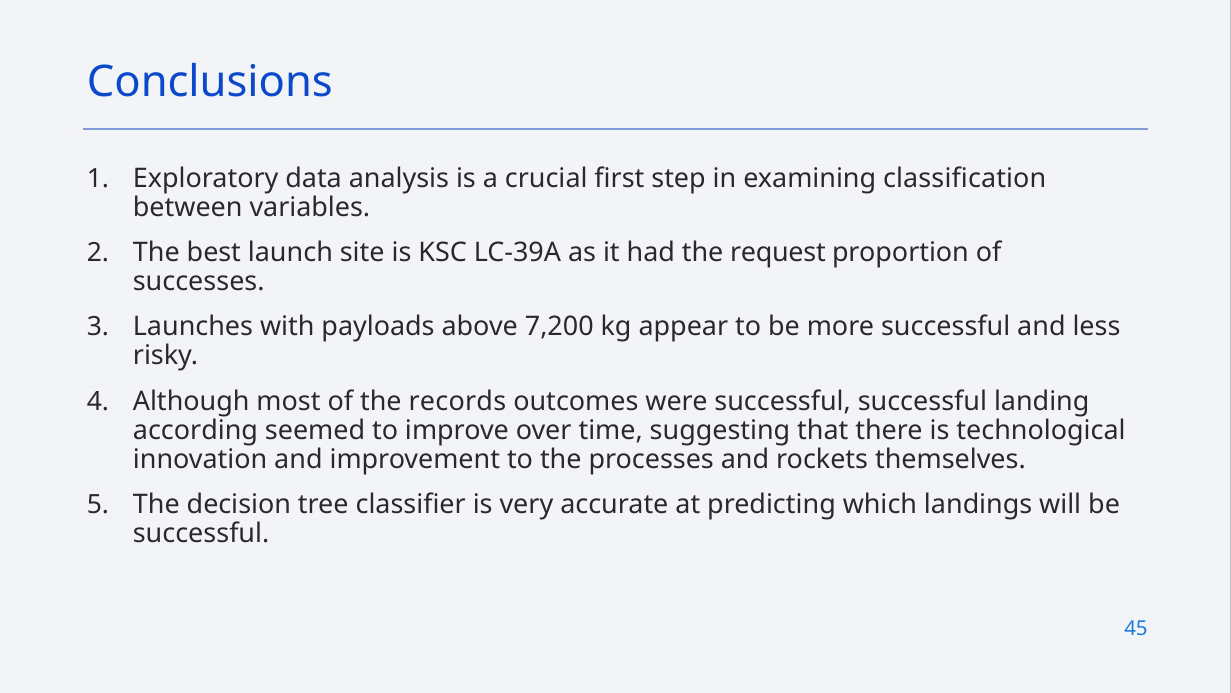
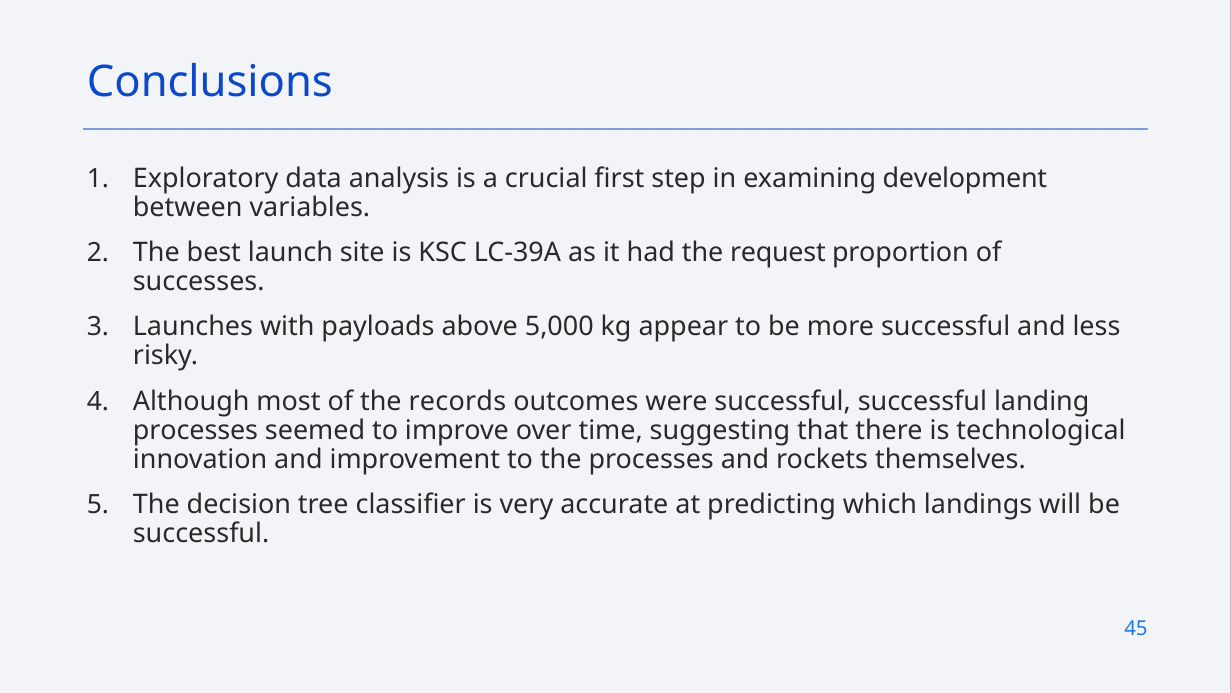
classification: classification -> development (965, 178)
7,200: 7,200 -> 5,000 (559, 327)
according: according -> processes (196, 430)
